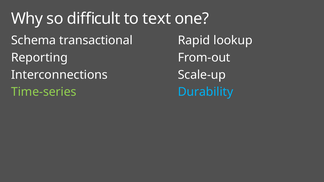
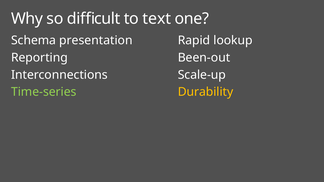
transactional: transactional -> presentation (96, 41)
From-out: From-out -> Been-out (204, 58)
Durability colour: light blue -> yellow (206, 92)
